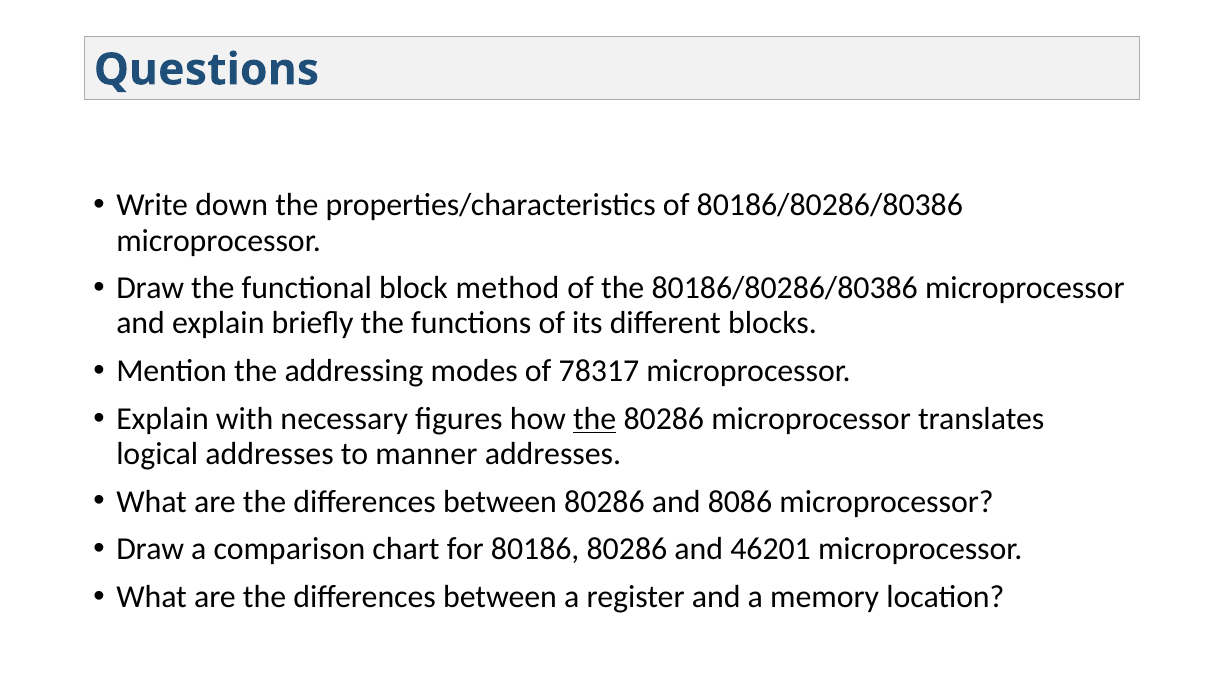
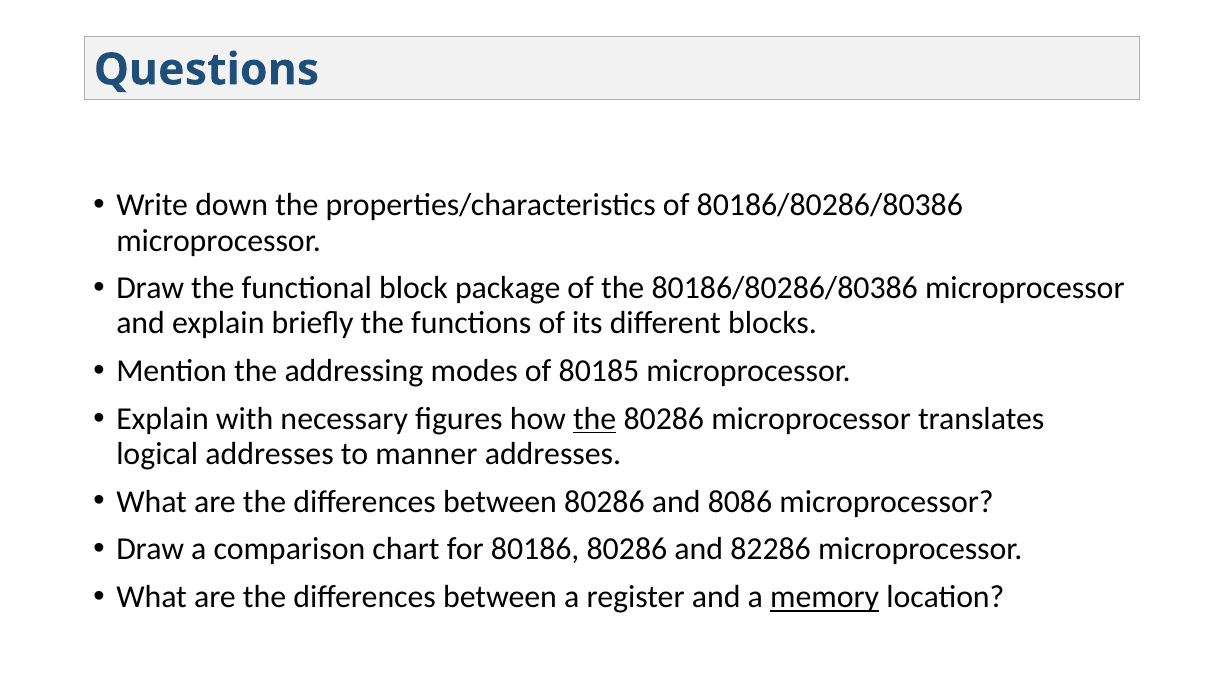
method: method -> package (508, 288)
78317: 78317 -> 80185 (599, 371)
46201: 46201 -> 82286 (771, 549)
memory underline: none -> present (825, 597)
